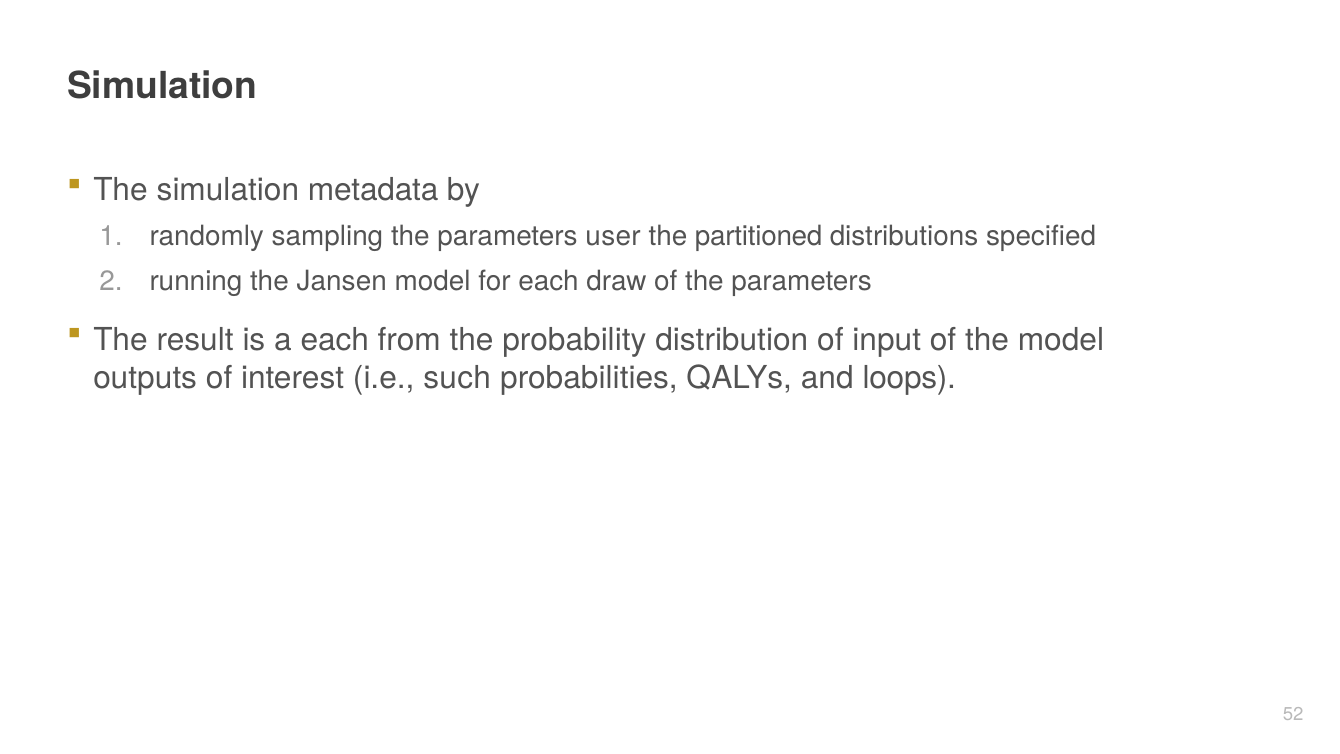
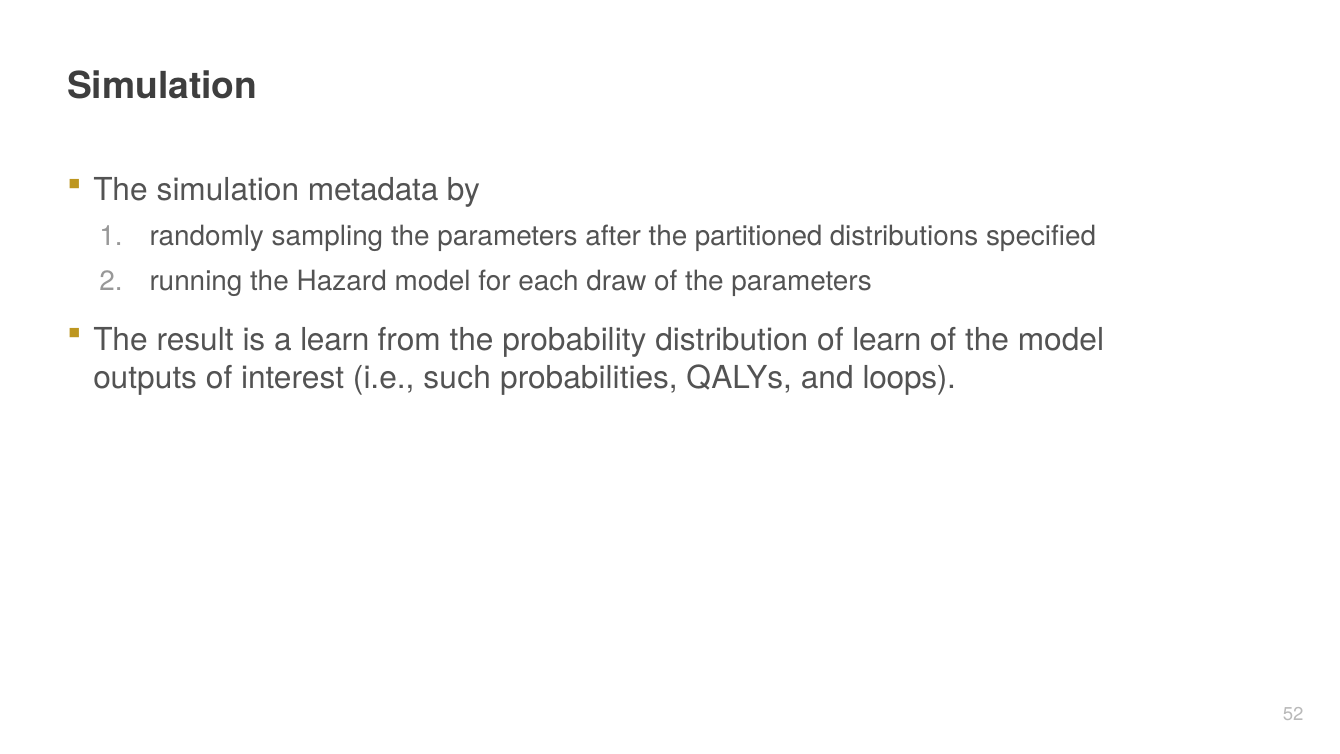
user: user -> after (613, 237)
Jansen: Jansen -> Hazard (342, 281)
a each: each -> learn (335, 340)
of input: input -> learn (887, 340)
